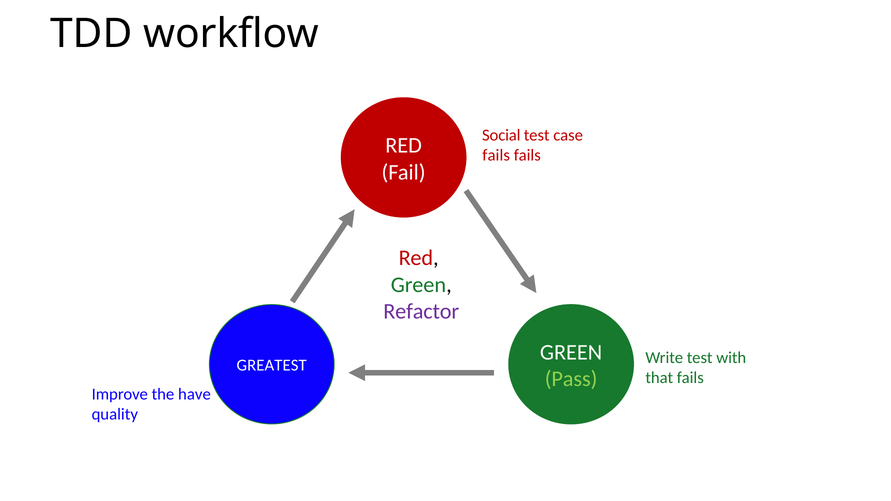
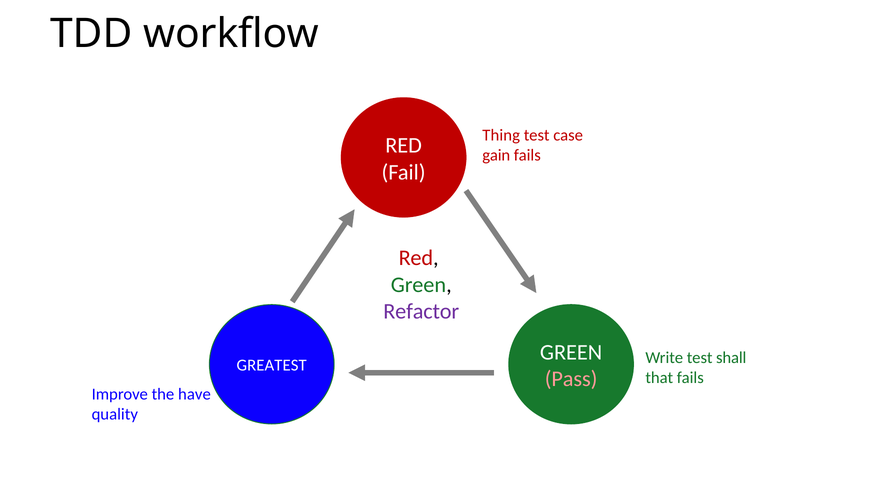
Social: Social -> Thing (501, 135)
fails: fails -> gain (496, 155)
with: with -> shall (731, 358)
Pass colour: light green -> pink (571, 379)
